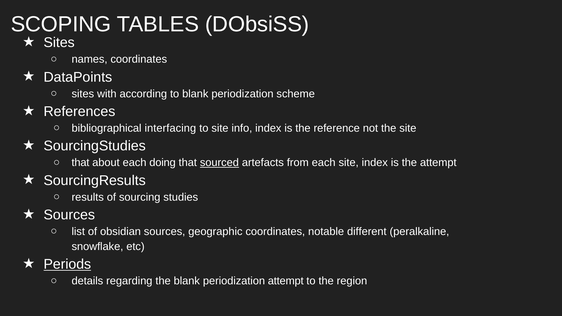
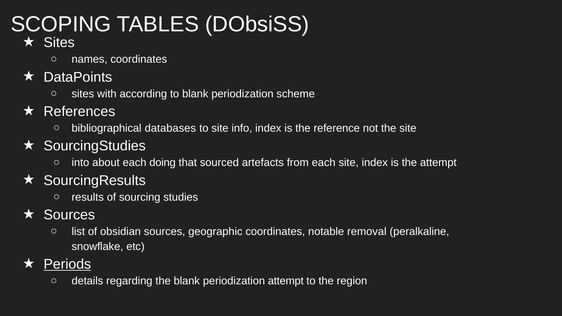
interfacing: interfacing -> databases (170, 128)
that: that -> into (80, 163)
sourced underline: present -> none (219, 163)
different: different -> removal (367, 232)
